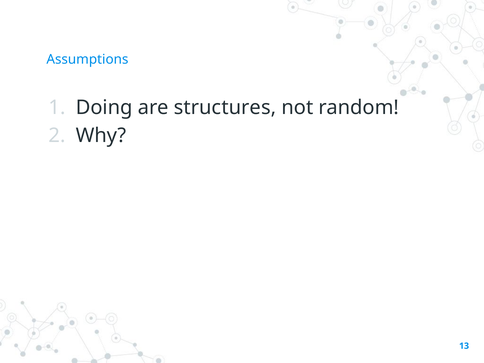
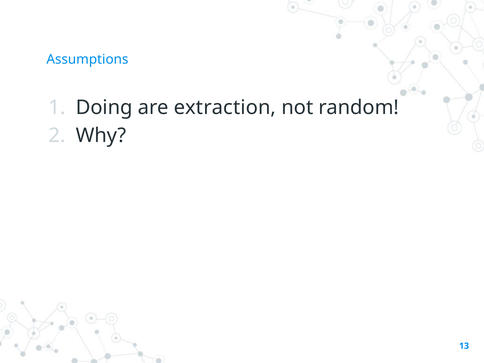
structures: structures -> extraction (225, 107)
